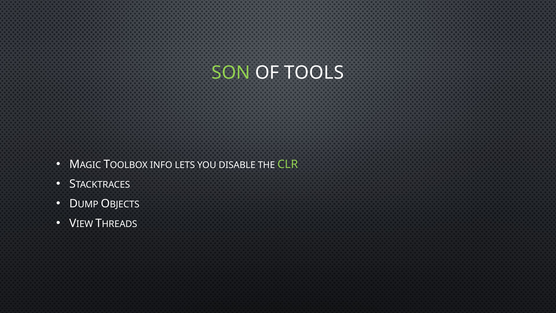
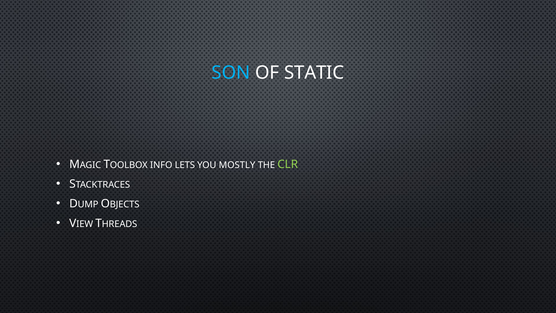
SON colour: light green -> light blue (231, 73)
TOOLS: TOOLS -> STATIC (314, 73)
DISABLE: DISABLE -> MOSTLY (237, 165)
